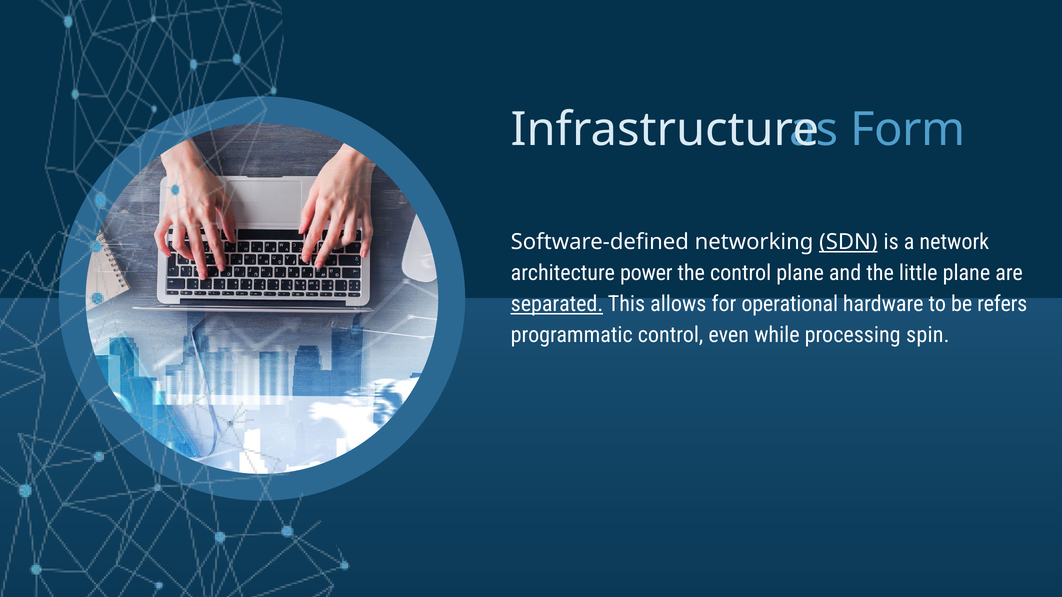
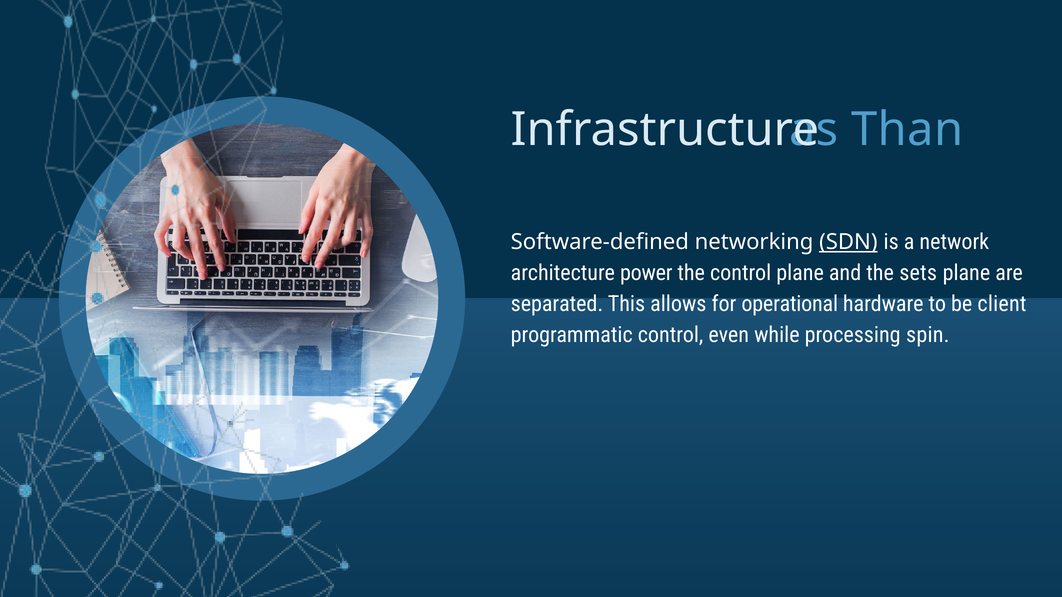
Form: Form -> Than (907, 130)
little: little -> sets (918, 273)
separated underline: present -> none (557, 304)
refers: refers -> client (1002, 304)
